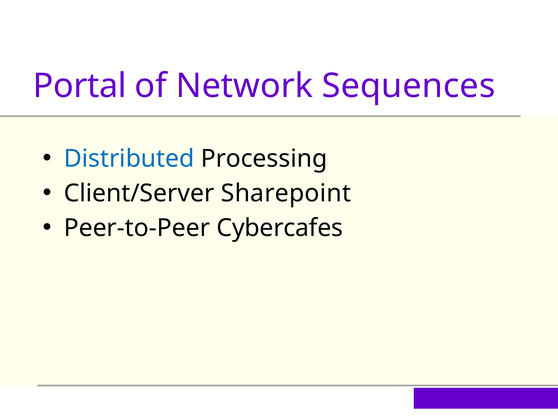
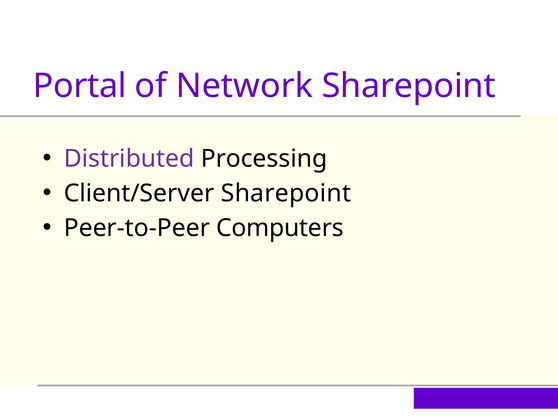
Network Sequences: Sequences -> Sharepoint (409, 86)
Distributed colour: blue -> purple (129, 159)
Cybercafes: Cybercafes -> Computers (280, 228)
